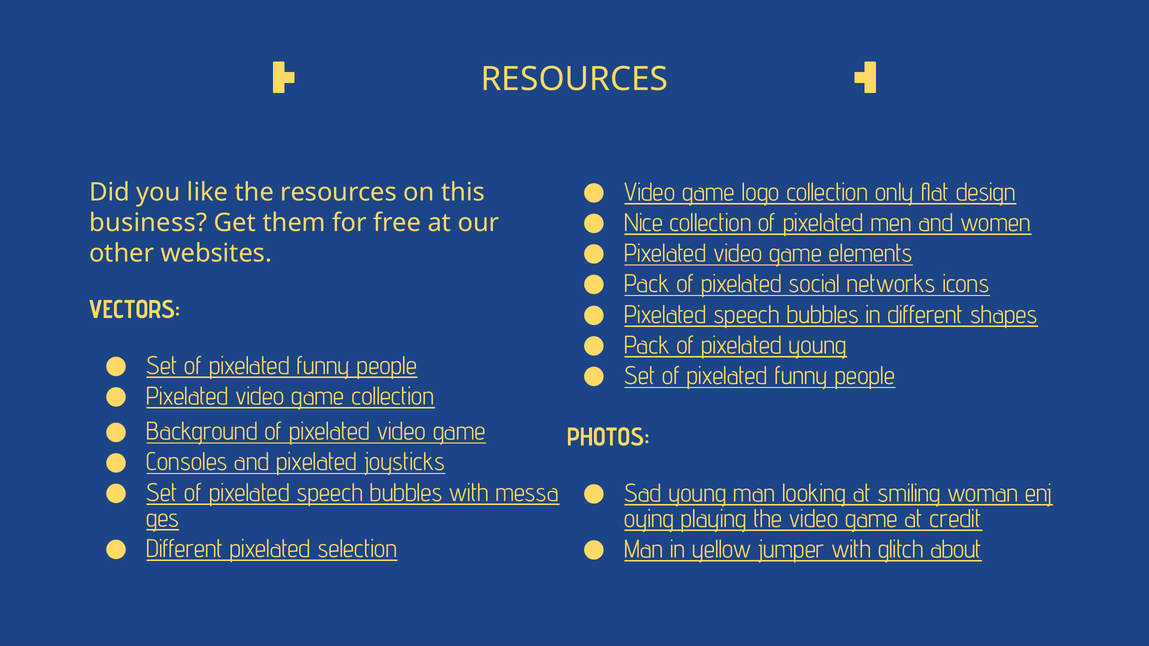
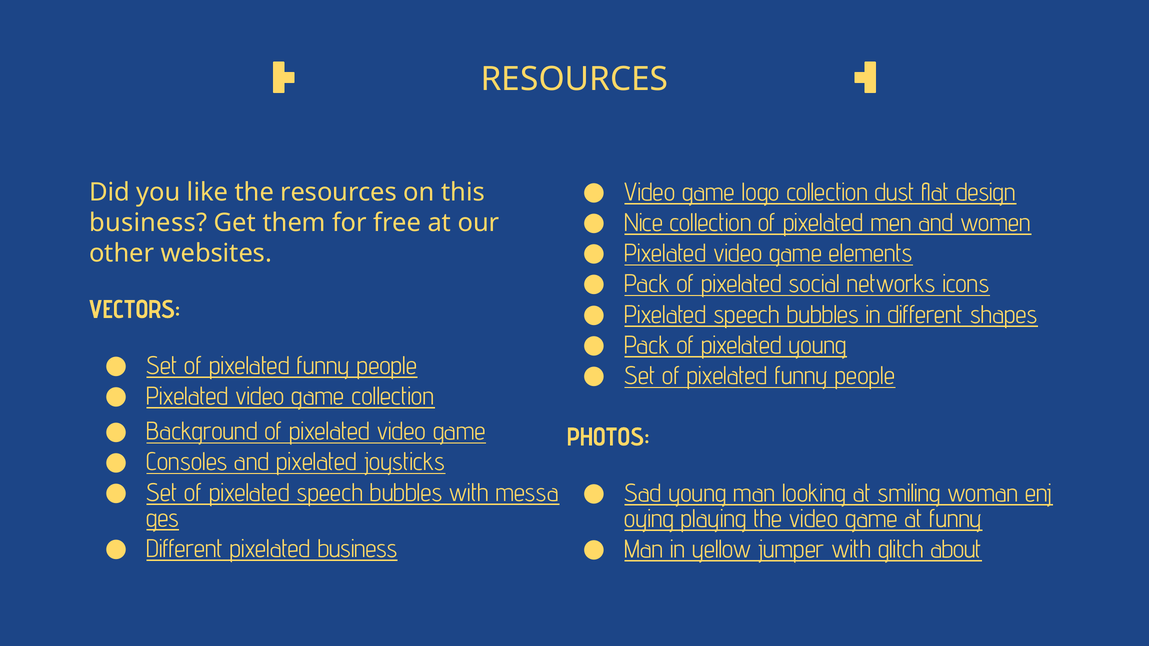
only: only -> dust (895, 192)
at credit: credit -> funny (956, 519)
pixelated selection: selection -> business (358, 549)
